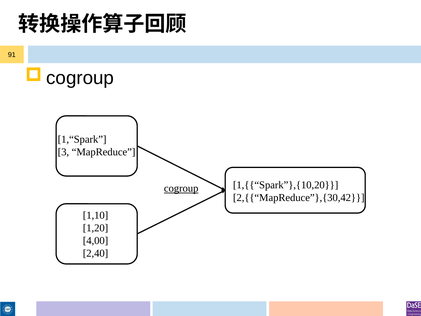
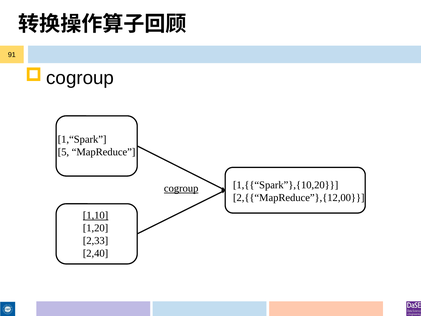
3: 3 -> 5 (63, 152)
2,{{“MapReduce”},{30,42: 2,{{“MapReduce”},{30,42 -> 2,{{“MapReduce”},{12,00 (299, 197)
1,10 underline: none -> present (96, 215)
4,00: 4,00 -> 2,33 (96, 240)
